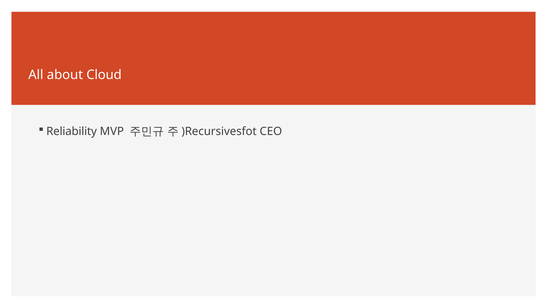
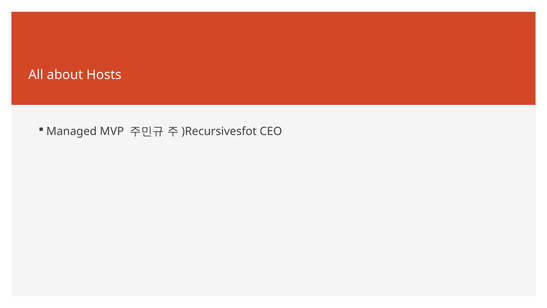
Cloud: Cloud -> Hosts (104, 75)
Reliability: Reliability -> Managed (72, 131)
